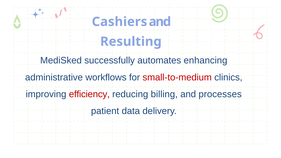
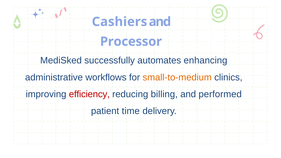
Resulting: Resulting -> Processor (131, 42)
small-to-medium colour: red -> orange (177, 77)
processes: processes -> performed (220, 94)
data: data -> time (131, 111)
